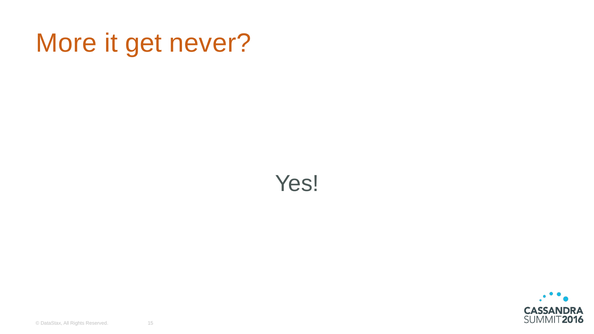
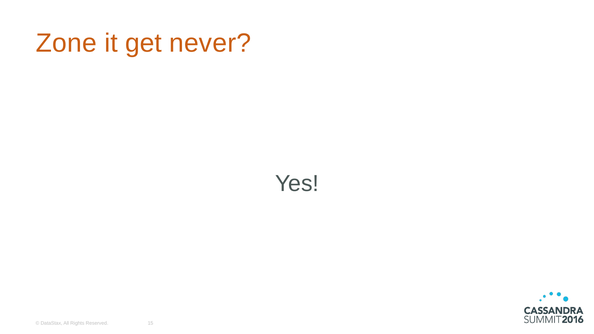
More: More -> Zone (66, 43)
